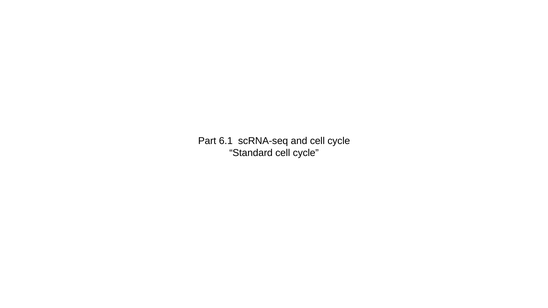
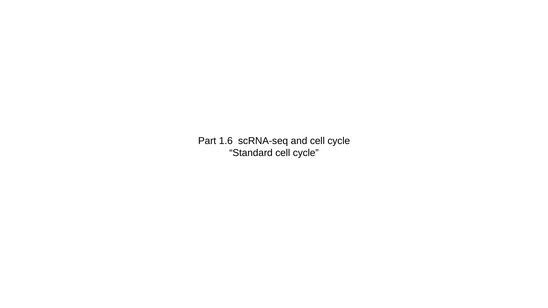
6.1: 6.1 -> 1.6 (226, 141)
